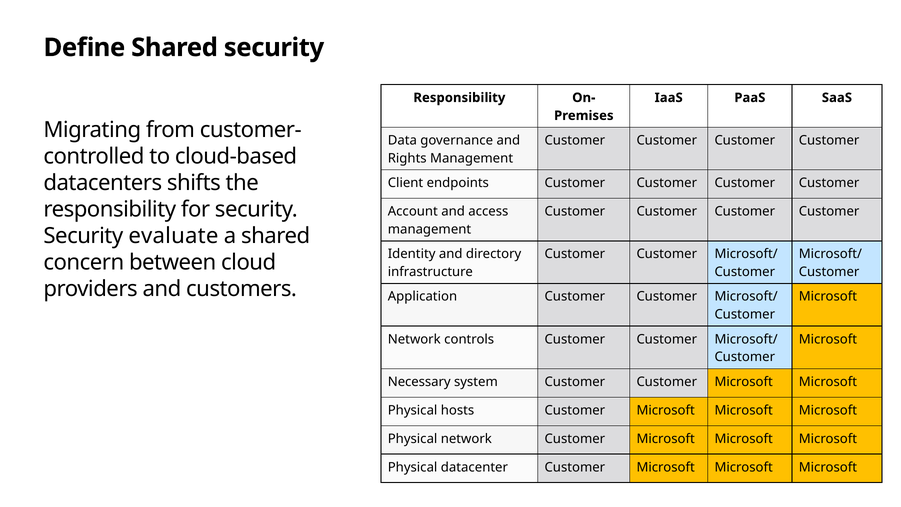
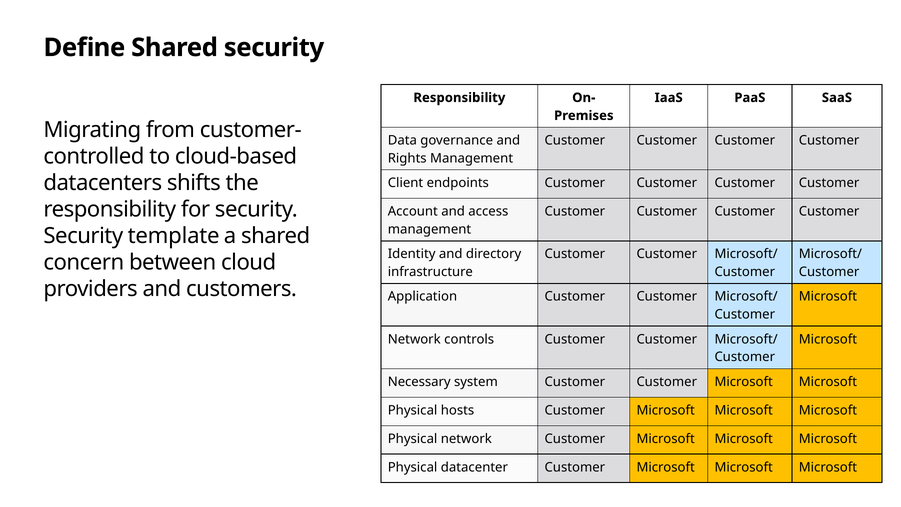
evaluate: evaluate -> template (174, 236)
